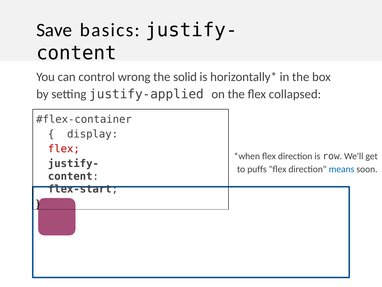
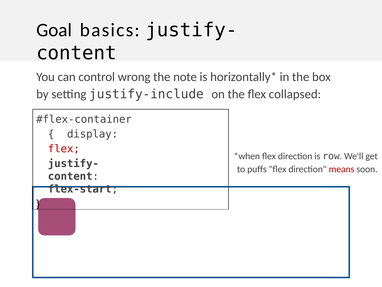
Save: Save -> Goal (54, 30)
solid: solid -> note (185, 77)
justify-applied: justify-applied -> justify-include (147, 94)
means colour: blue -> red (342, 169)
